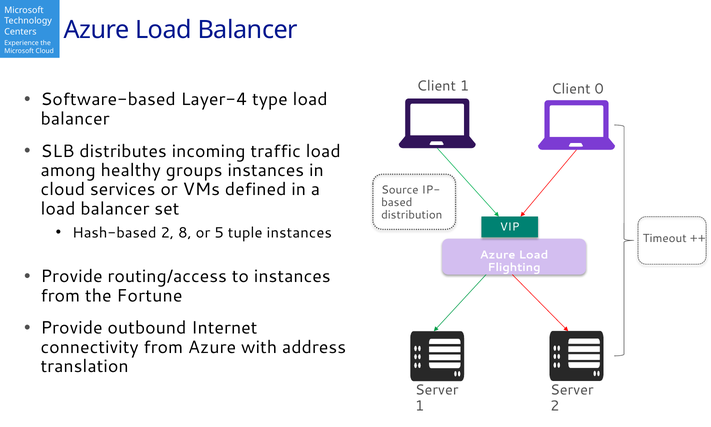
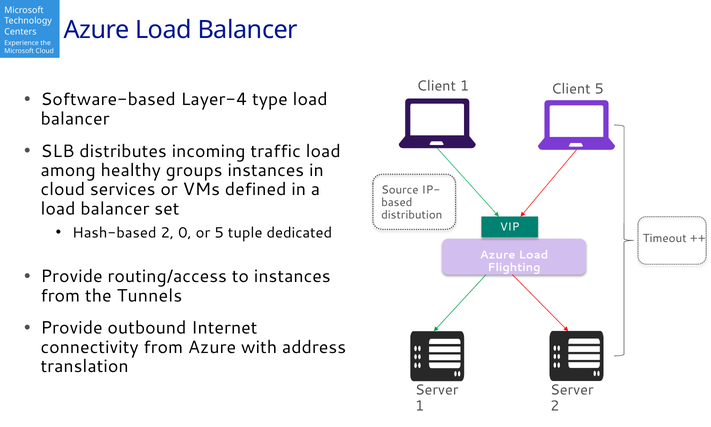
Client 0: 0 -> 5 (599, 89)
8: 8 -> 0 (185, 233)
tuple instances: instances -> dedicated (299, 233)
Fortune: Fortune -> Tunnels (149, 295)
